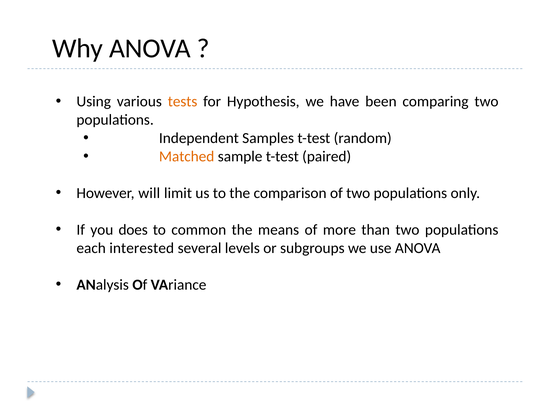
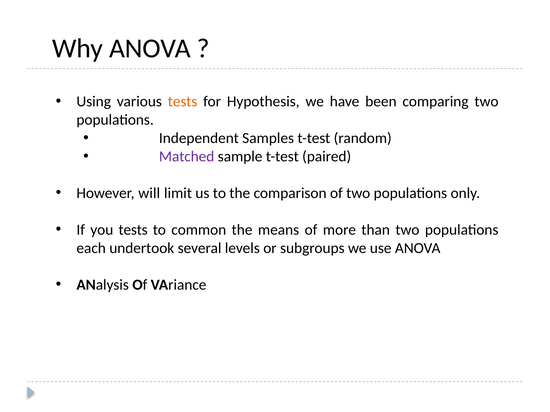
Matched colour: orange -> purple (187, 157)
you does: does -> tests (133, 230)
interested: interested -> undertook (142, 248)
